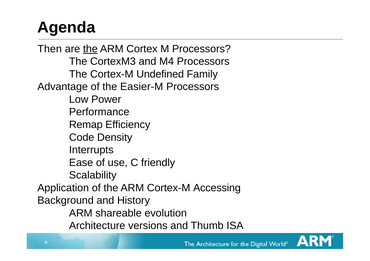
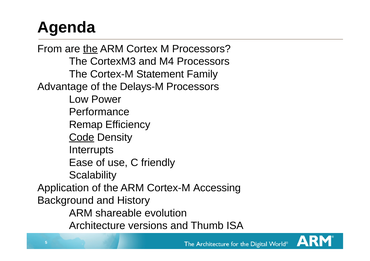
Then: Then -> From (50, 49)
Undefined: Undefined -> Statement (160, 74)
Easier-M: Easier-M -> Delays-M (142, 87)
Code underline: none -> present (82, 138)
